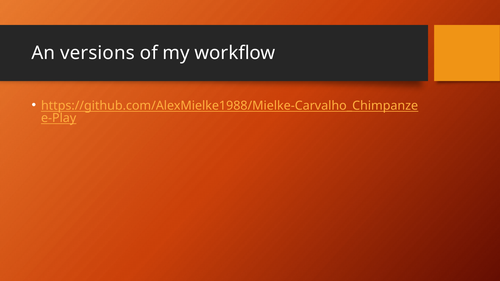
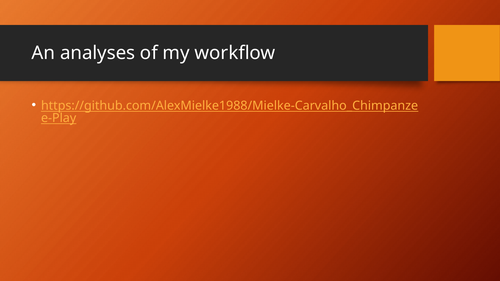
versions: versions -> analyses (98, 53)
